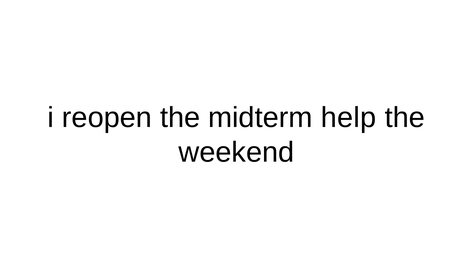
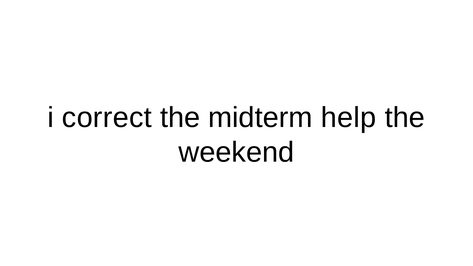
reopen: reopen -> correct (107, 118)
